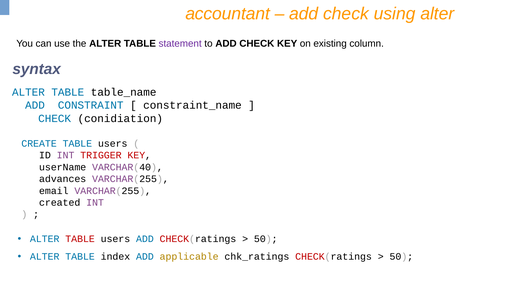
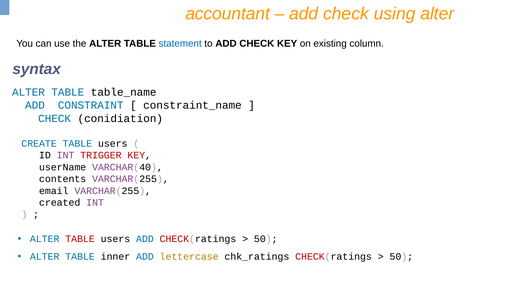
statement colour: purple -> blue (180, 44)
advances: advances -> contents (63, 179)
index: index -> inner (115, 256)
applicable: applicable -> lettercase (189, 256)
